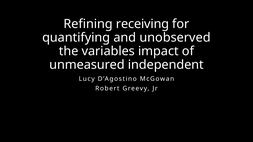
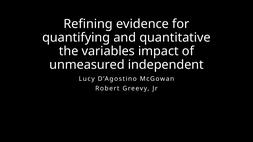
receiving: receiving -> evidence (142, 24)
unobserved: unobserved -> quantitative (175, 38)
